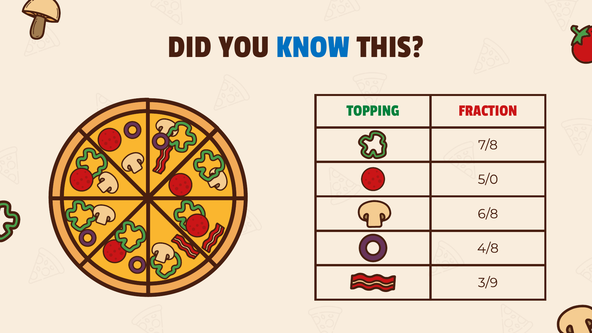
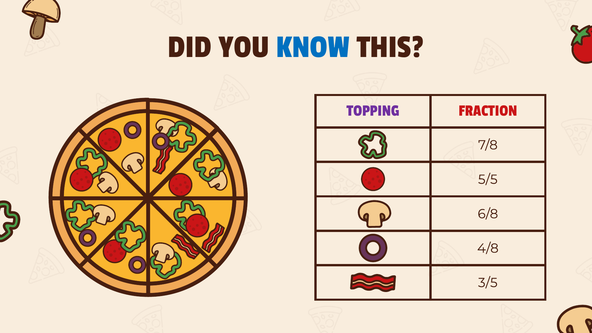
TOPPING colour: green -> purple (373, 111)
5/0: 5/0 -> 5/5 (488, 180)
3/9: 3/9 -> 3/5 (488, 283)
